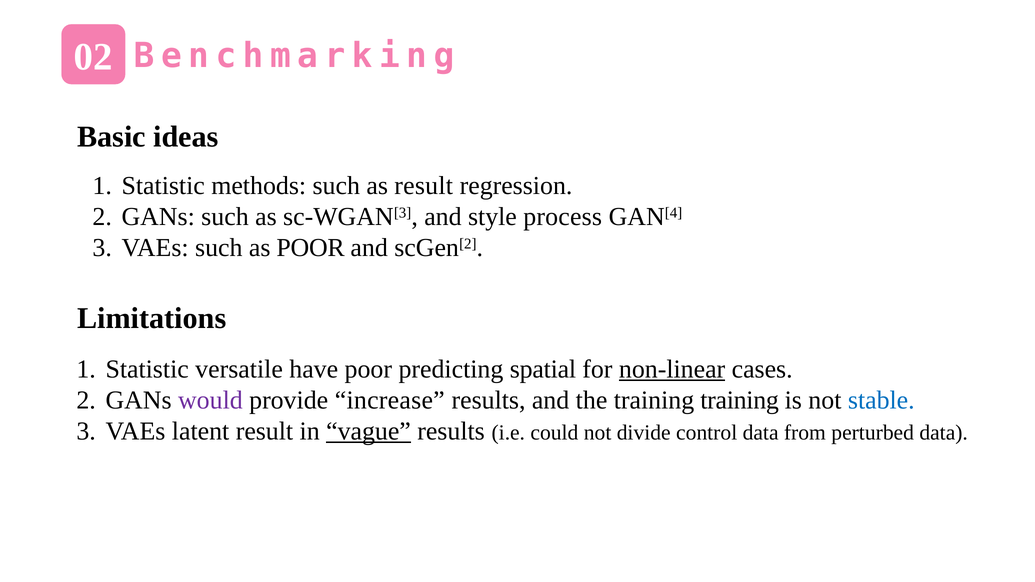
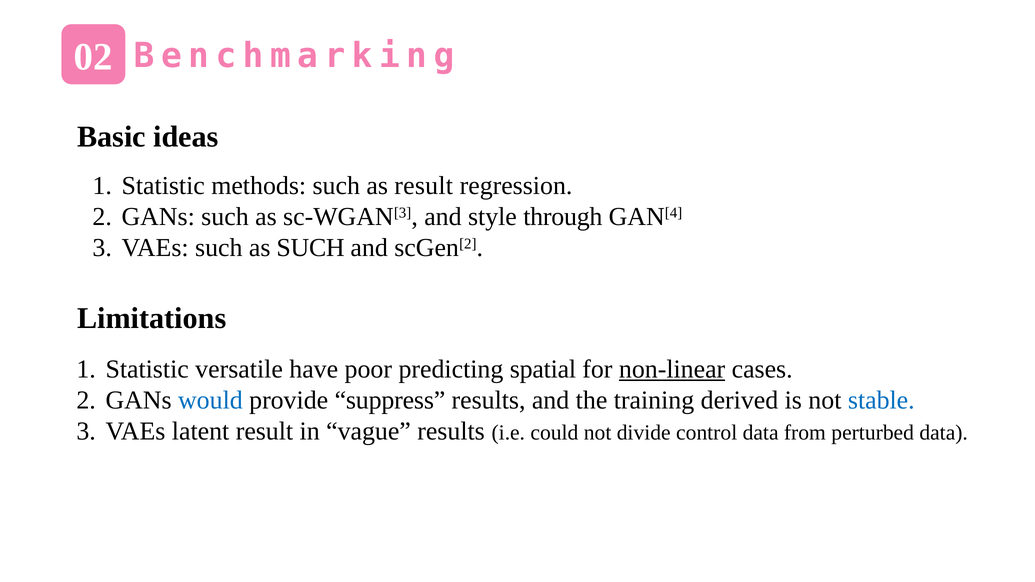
process: process -> through (563, 217)
as POOR: POOR -> SUCH (311, 248)
would colour: purple -> blue (210, 400)
increase: increase -> suppress (390, 400)
training training: training -> derived (739, 400)
vague underline: present -> none (369, 431)
